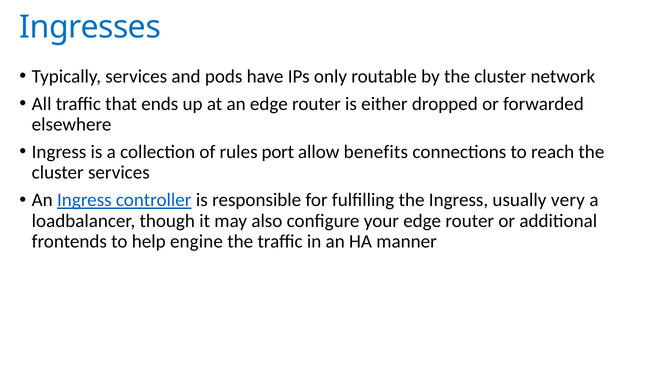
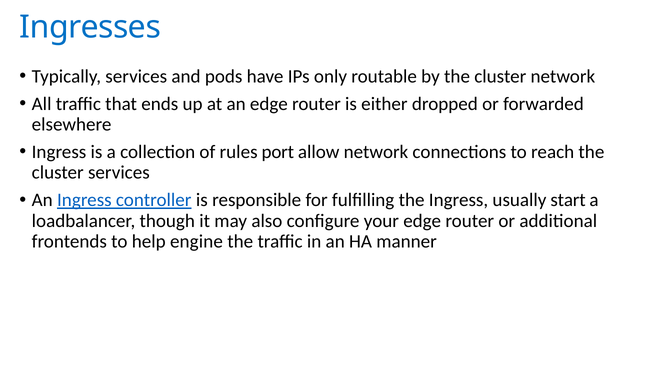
allow benefits: benefits -> network (376, 152)
very: very -> start (568, 200)
